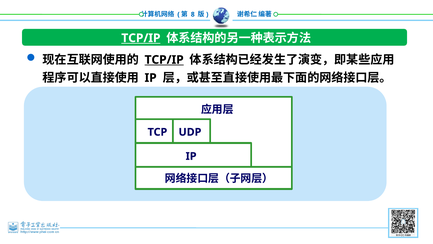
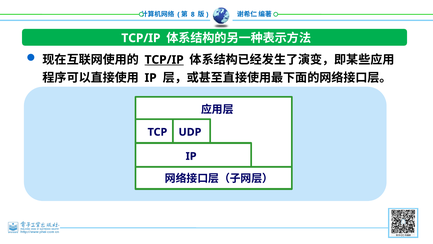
TCP/IP underline: present -> none (141, 38)
